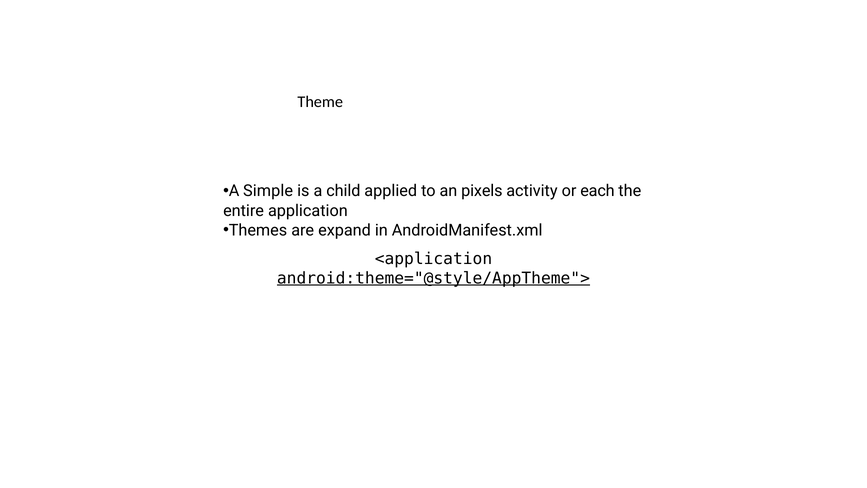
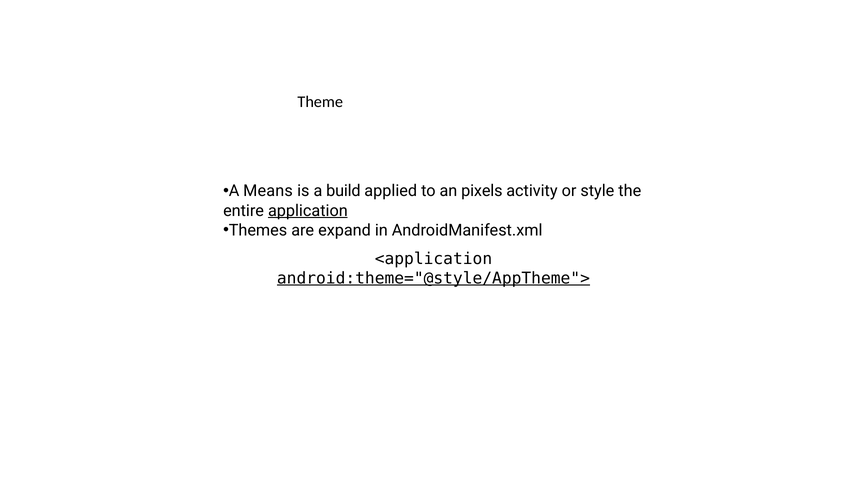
Simple: Simple -> Means (268, 191)
child: child -> build (343, 191)
each: each -> style (597, 191)
application underline: none -> present (308, 210)
